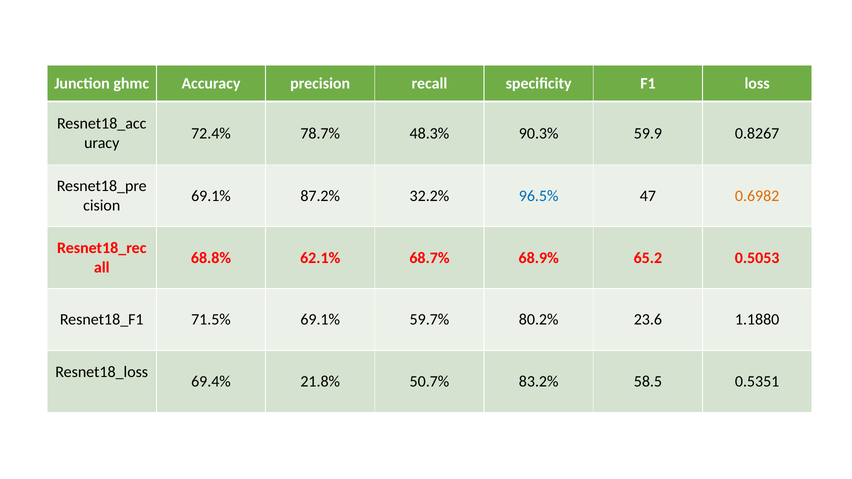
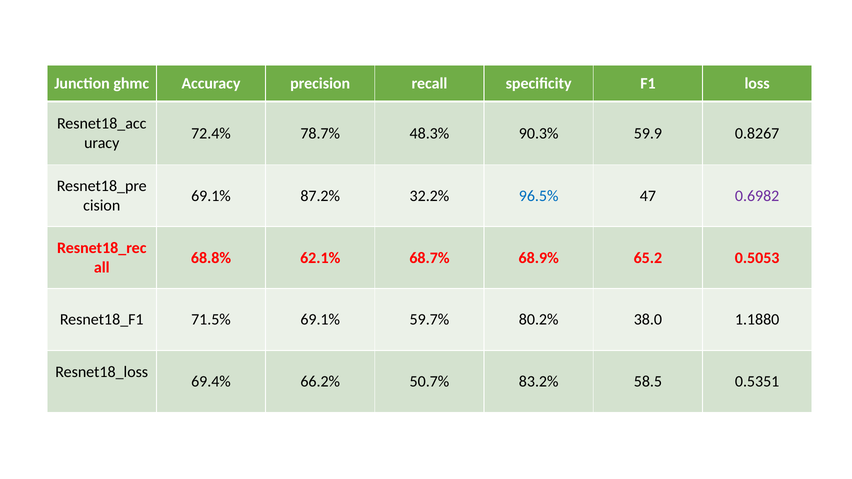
0.6982 colour: orange -> purple (757, 196)
23.6: 23.6 -> 38.0 (648, 320)
21.8%: 21.8% -> 66.2% (320, 382)
